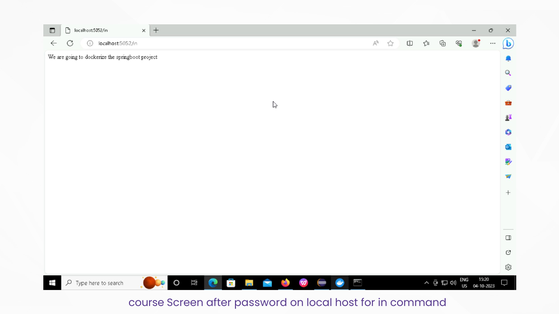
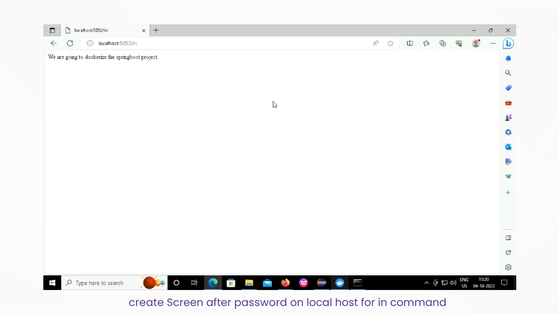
course: course -> create (146, 303)
